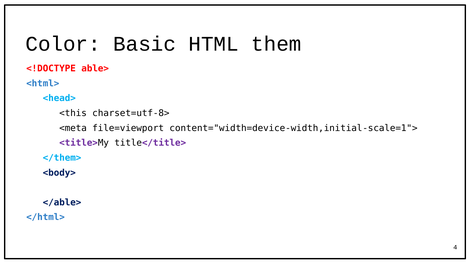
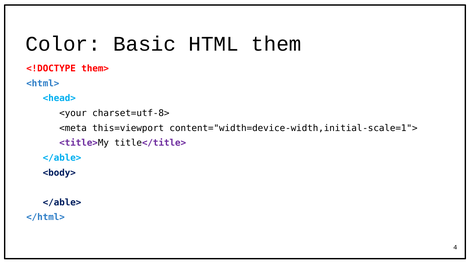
able>: able> -> them> (95, 69)
<this: <this -> <your (73, 113)
file=viewport: file=viewport -> this=viewport (128, 128)
</them>: </them> -> </able> (62, 158)
